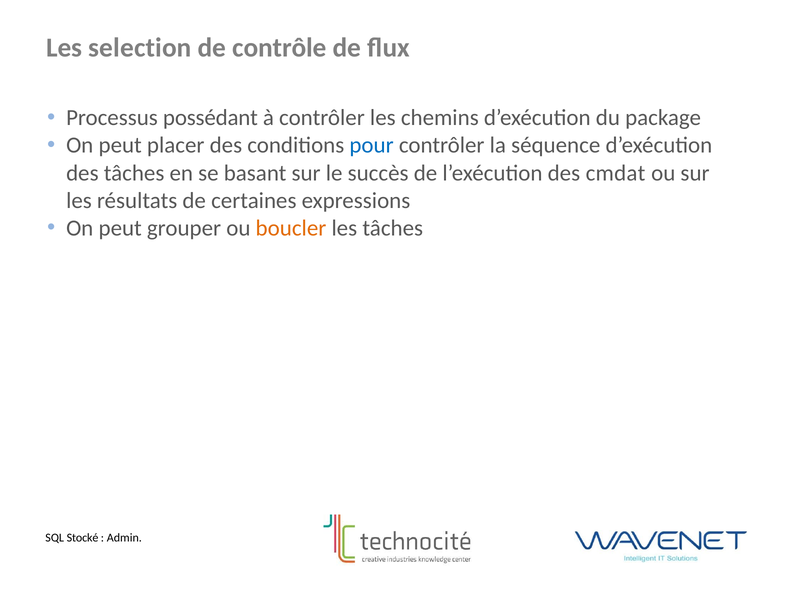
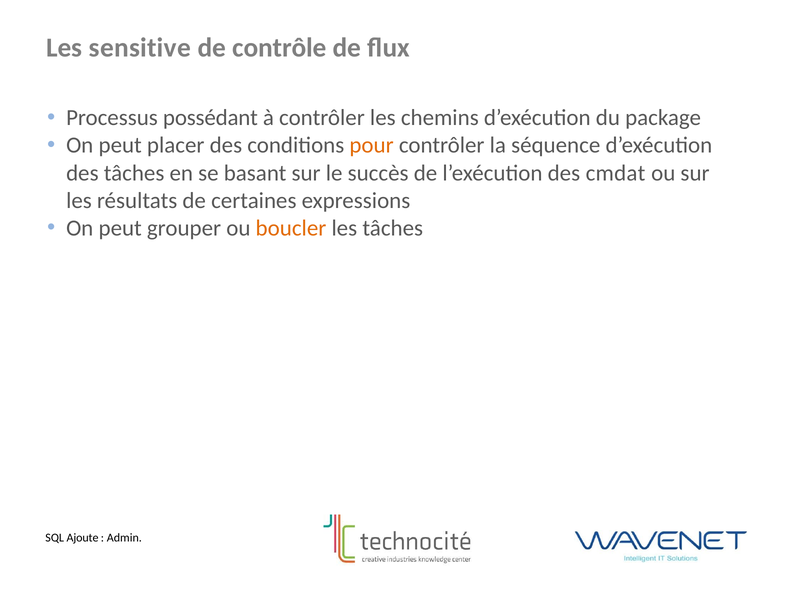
selection: selection -> sensitive (140, 48)
pour colour: blue -> orange (372, 145)
Stocké: Stocké -> Ajoute (83, 538)
